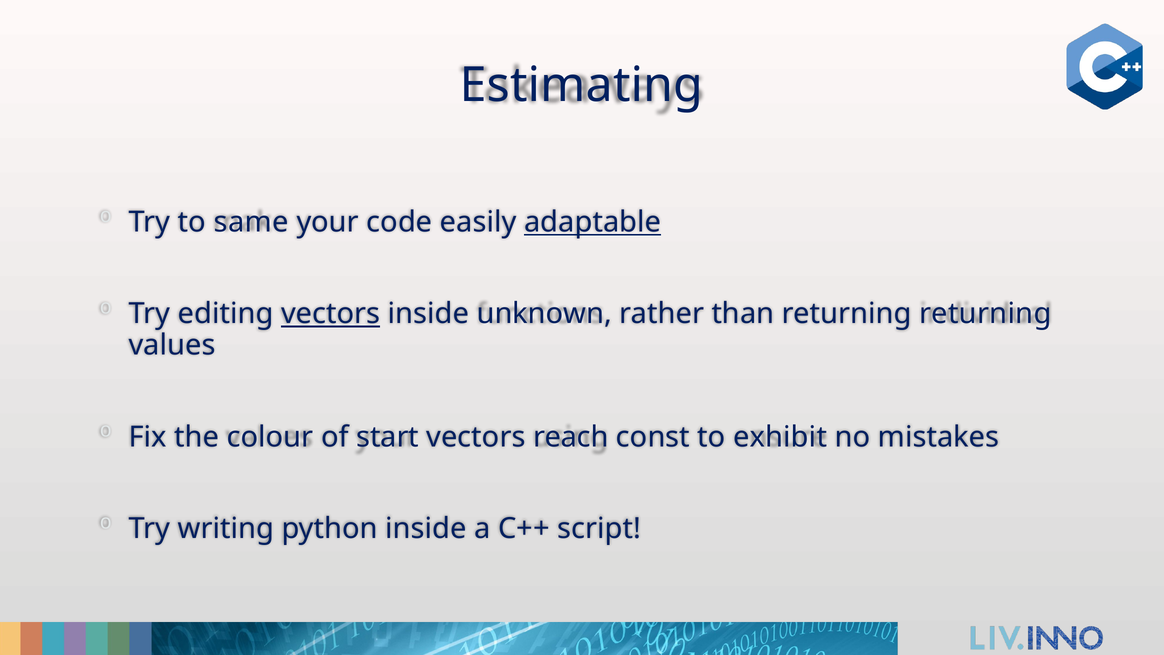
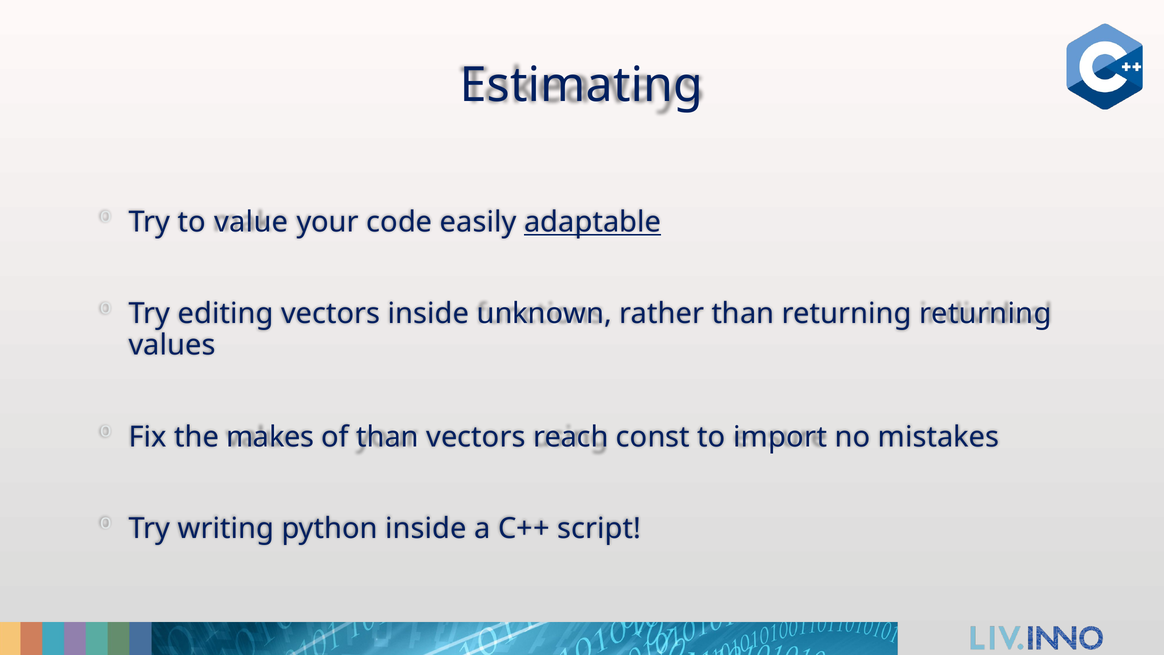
same: same -> value (251, 222)
vectors underline: present -> none (331, 314)
colour: colour -> makes (270, 437)
of start: start -> than (388, 437)
exhibit: exhibit -> import (780, 437)
